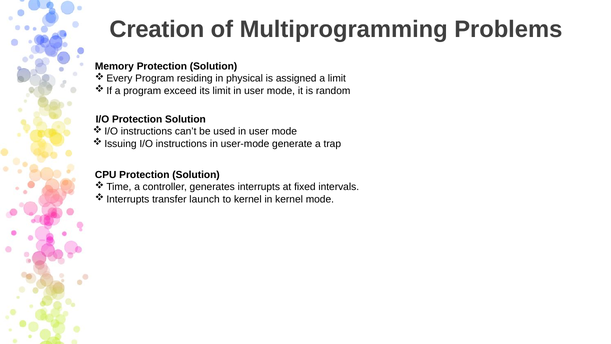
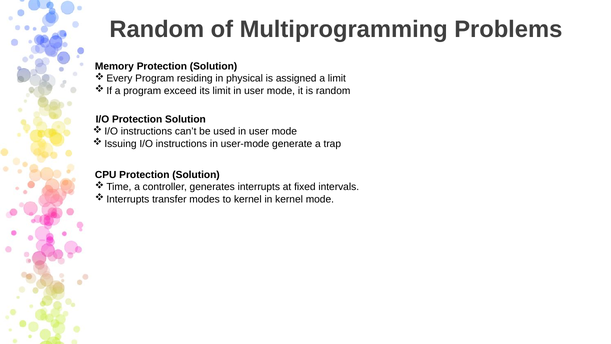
Creation: Creation -> Random (157, 29)
launch: launch -> modes (205, 199)
